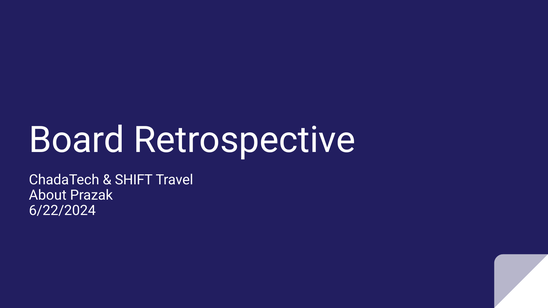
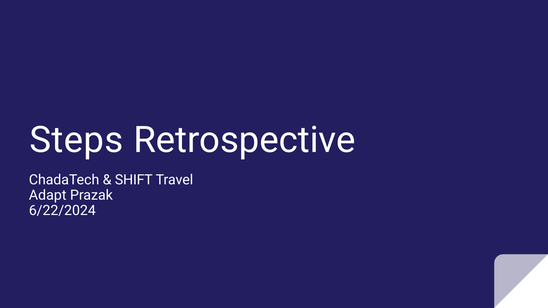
Board: Board -> Steps (76, 140)
About: About -> Adapt (48, 195)
